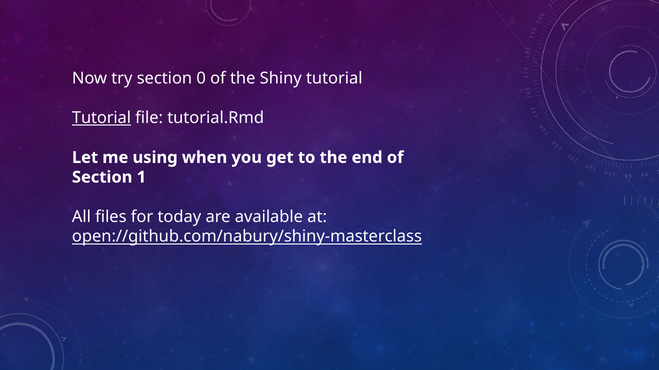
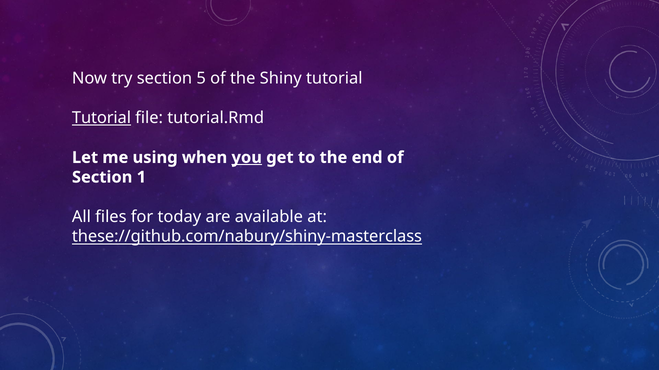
0: 0 -> 5 (201, 79)
you underline: none -> present (247, 158)
open://github.com/nabury/shiny-masterclass: open://github.com/nabury/shiny-masterclass -> these://github.com/nabury/shiny-masterclass (247, 237)
